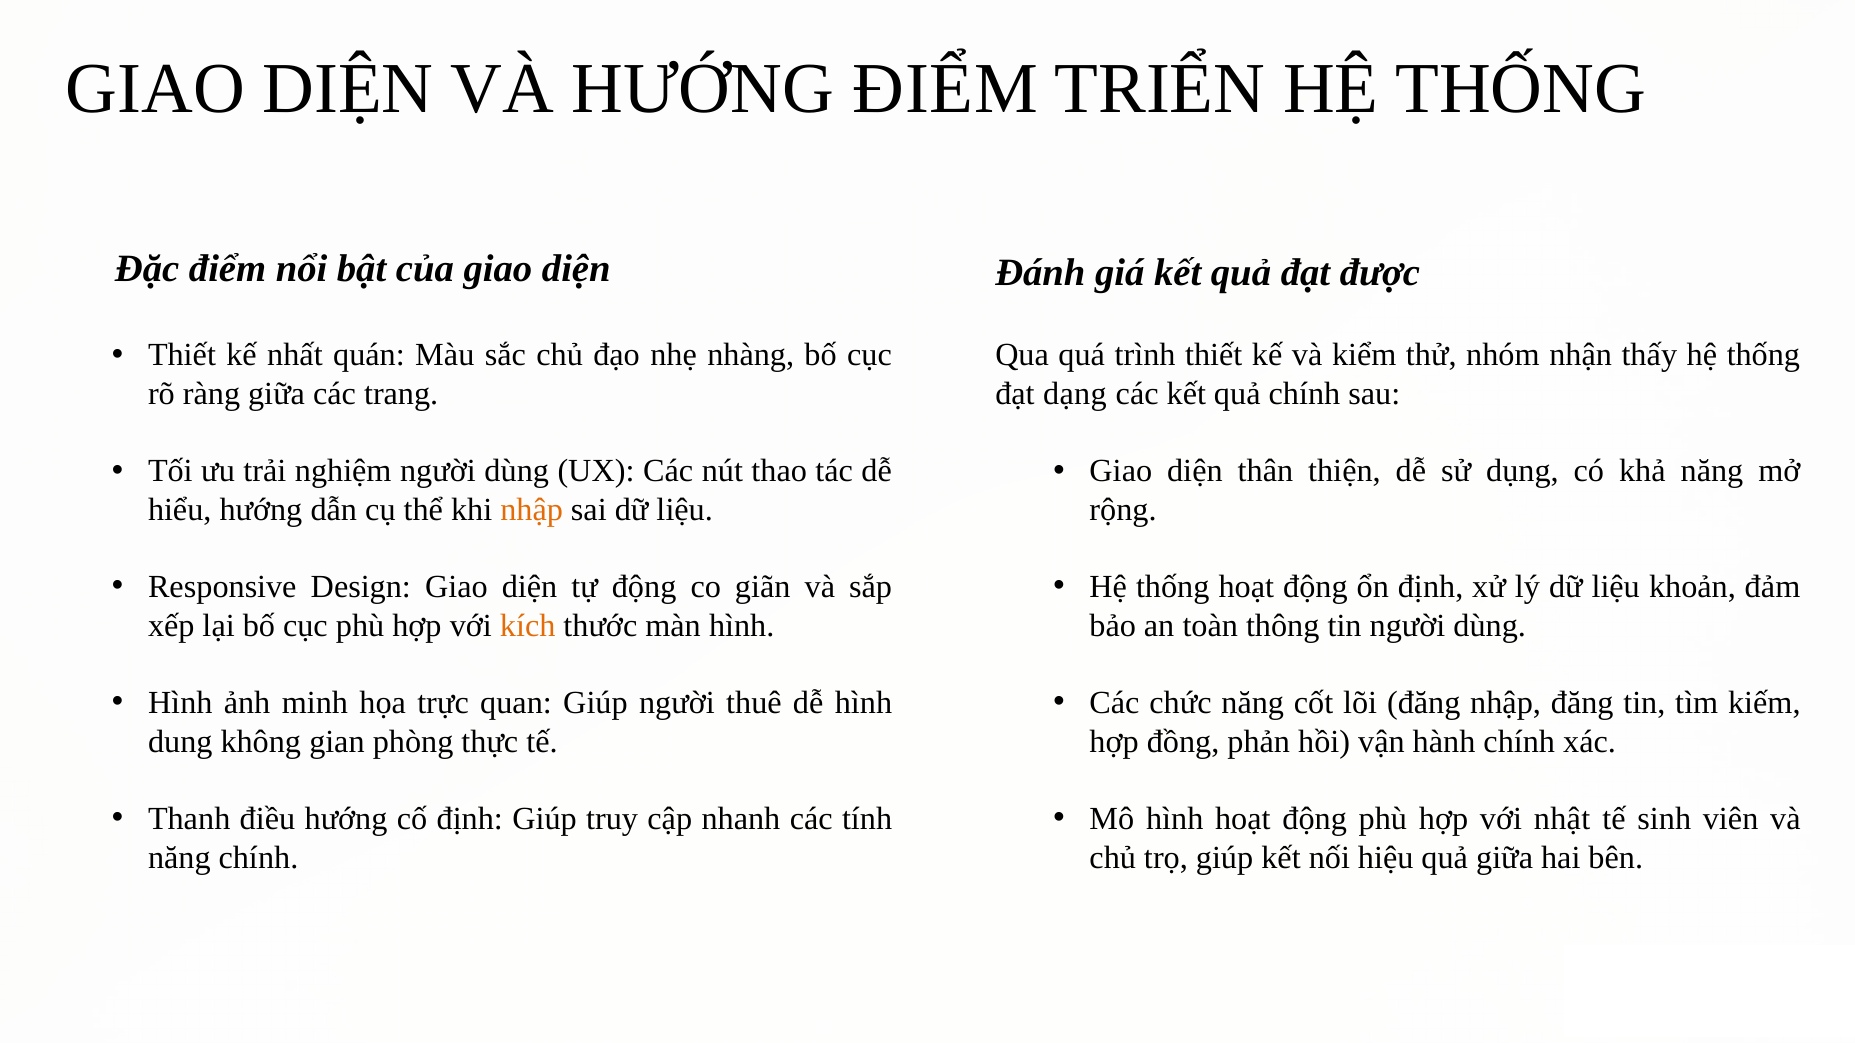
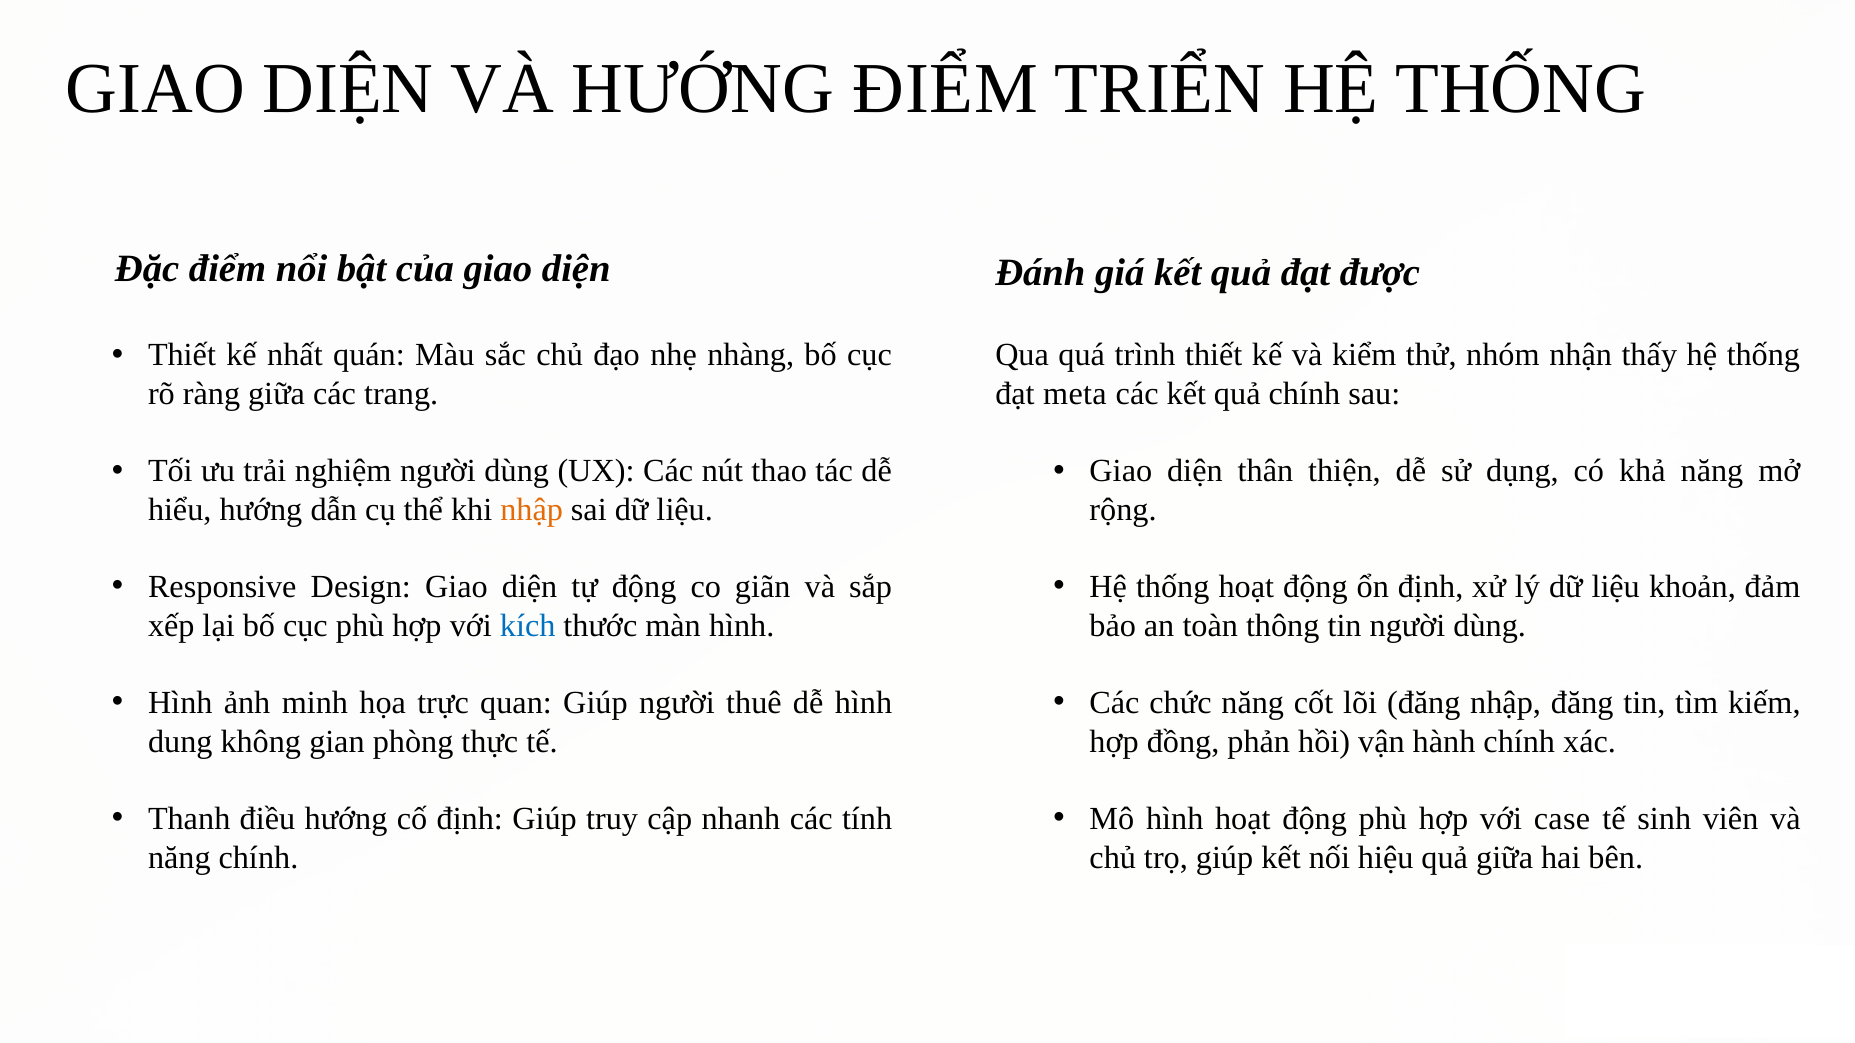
dạng: dạng -> meta (1075, 394)
kích colour: orange -> blue (528, 626)
nhật: nhật -> case (1562, 819)
